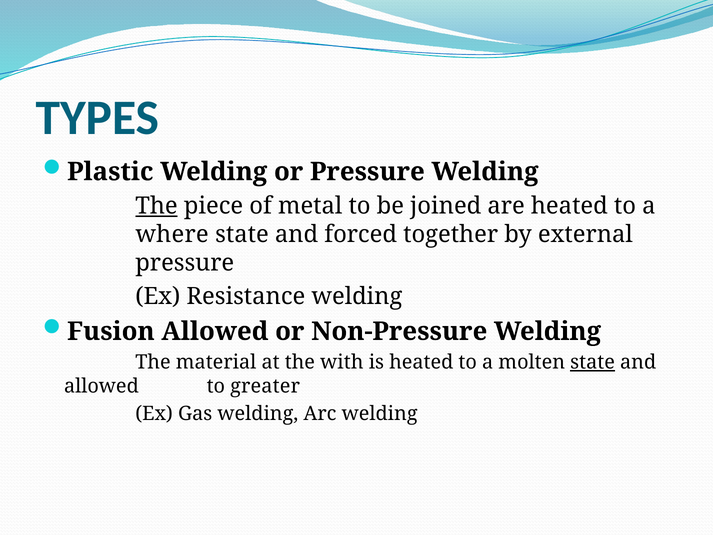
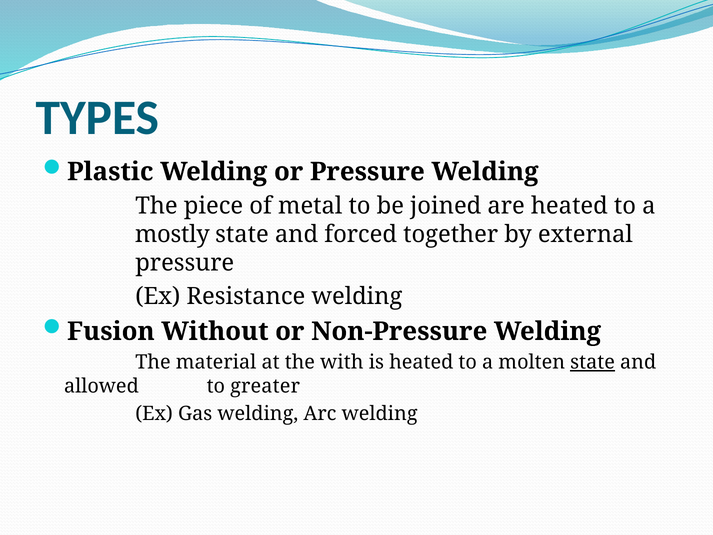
The underline: present -> none (157, 206)
where: where -> mostly (172, 234)
Fusion Allowed: Allowed -> Without (215, 331)
